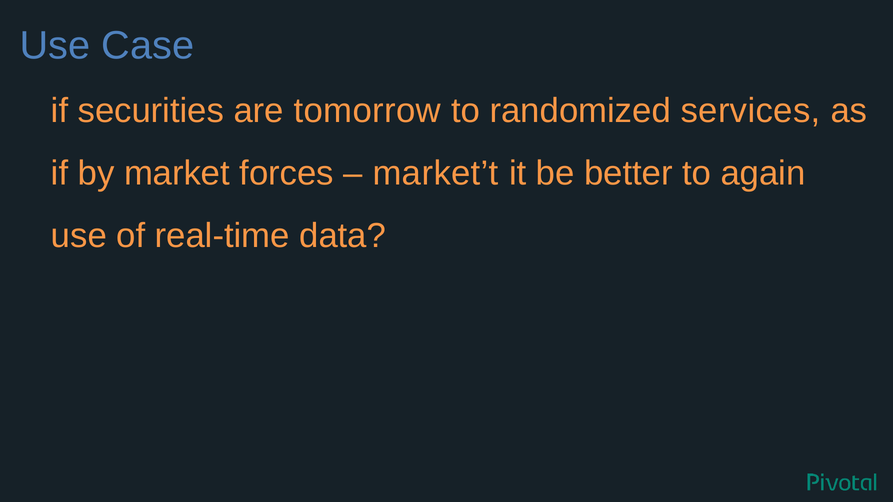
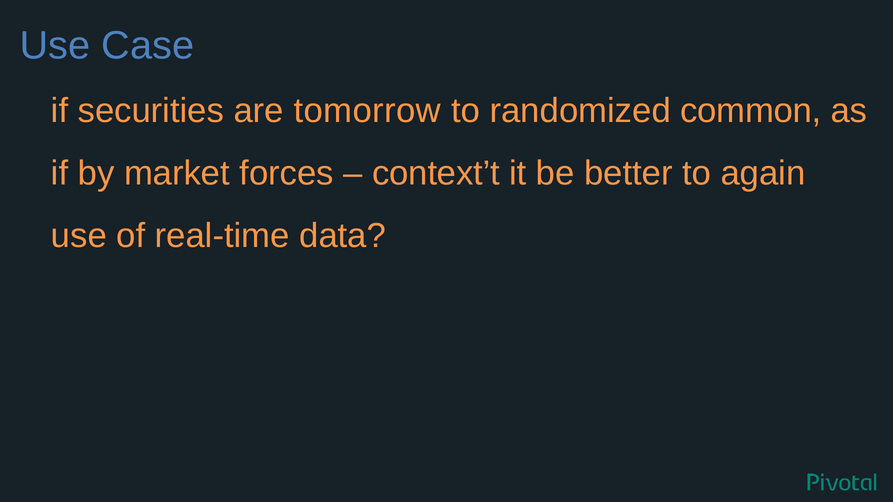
services: services -> common (751, 111)
market’t: market’t -> context’t (436, 173)
